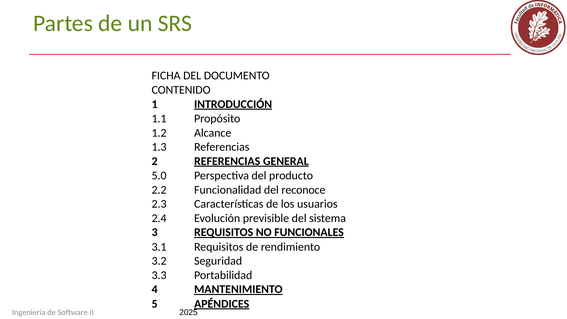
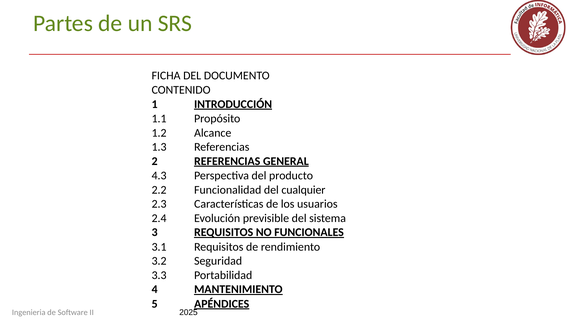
5.0: 5.0 -> 4.3 (159, 176)
reconoce: reconoce -> cualquier (303, 190)
